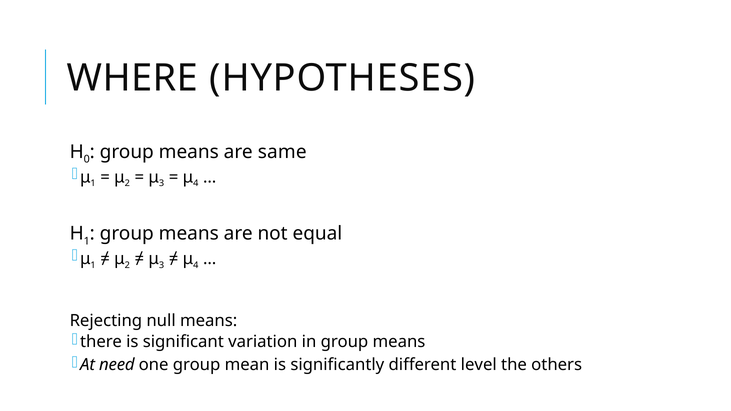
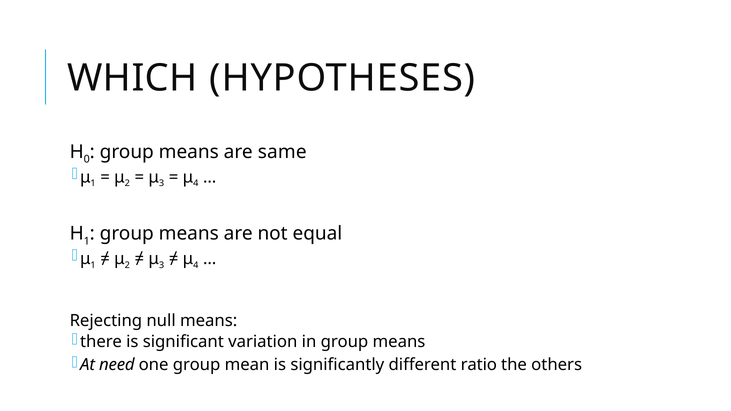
WHERE: WHERE -> WHICH (132, 78)
level: level -> ratio (479, 365)
